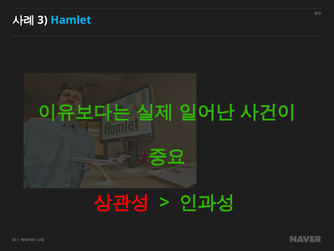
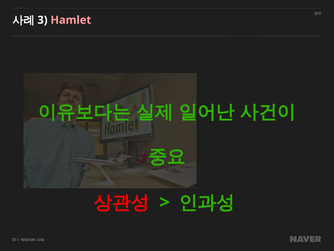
Hamlet colour: light blue -> pink (71, 20)
